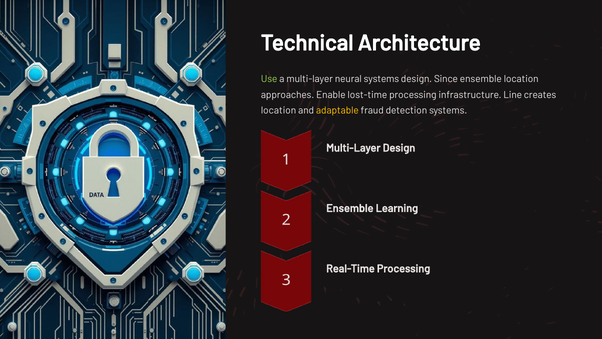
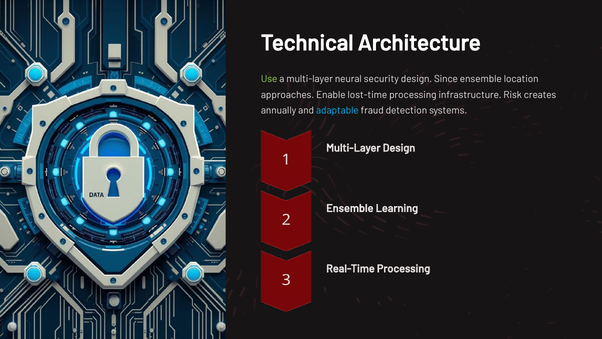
neural systems: systems -> security (381, 79)
Line: Line -> Risk (513, 95)
location: location -> annually (279, 111)
adaptable colour: yellow -> light blue (337, 111)
